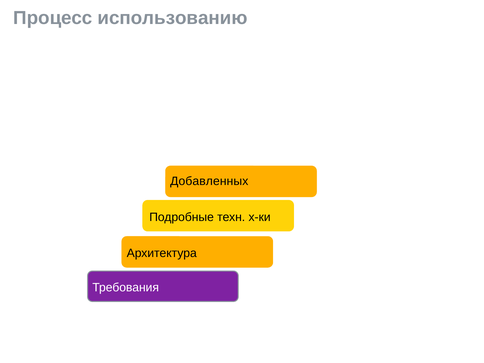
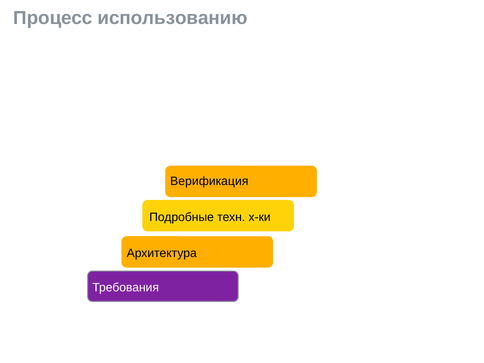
Добавленных: Добавленных -> Верификация (209, 181)
